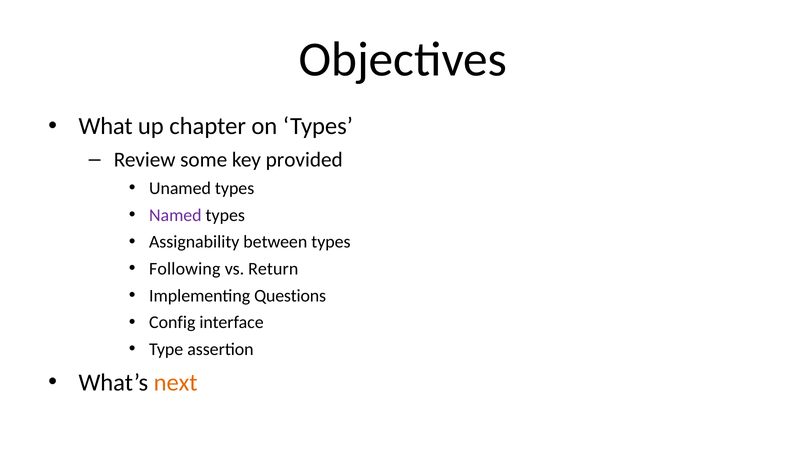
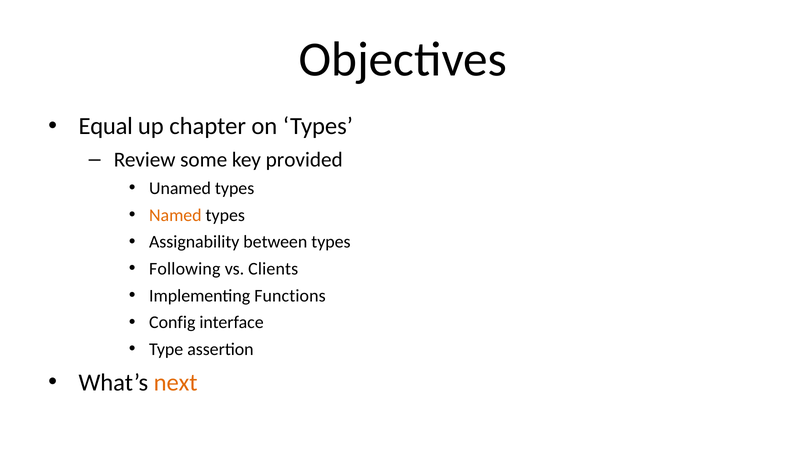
What: What -> Equal (106, 126)
Named colour: purple -> orange (175, 215)
Return: Return -> Clients (273, 269)
Questions: Questions -> Functions (290, 296)
